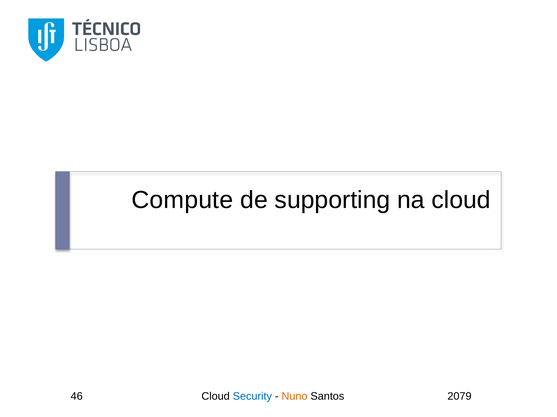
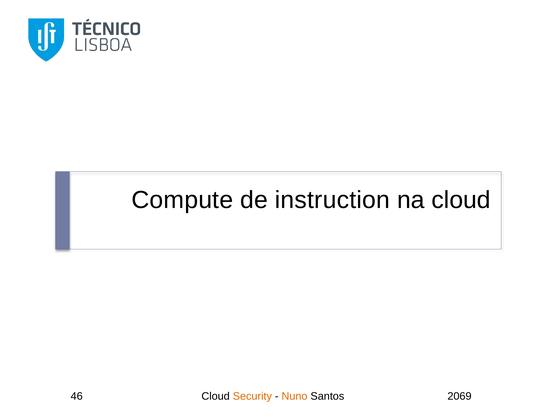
supporting: supporting -> instruction (332, 200)
Security colour: blue -> orange (252, 397)
2079: 2079 -> 2069 (459, 397)
